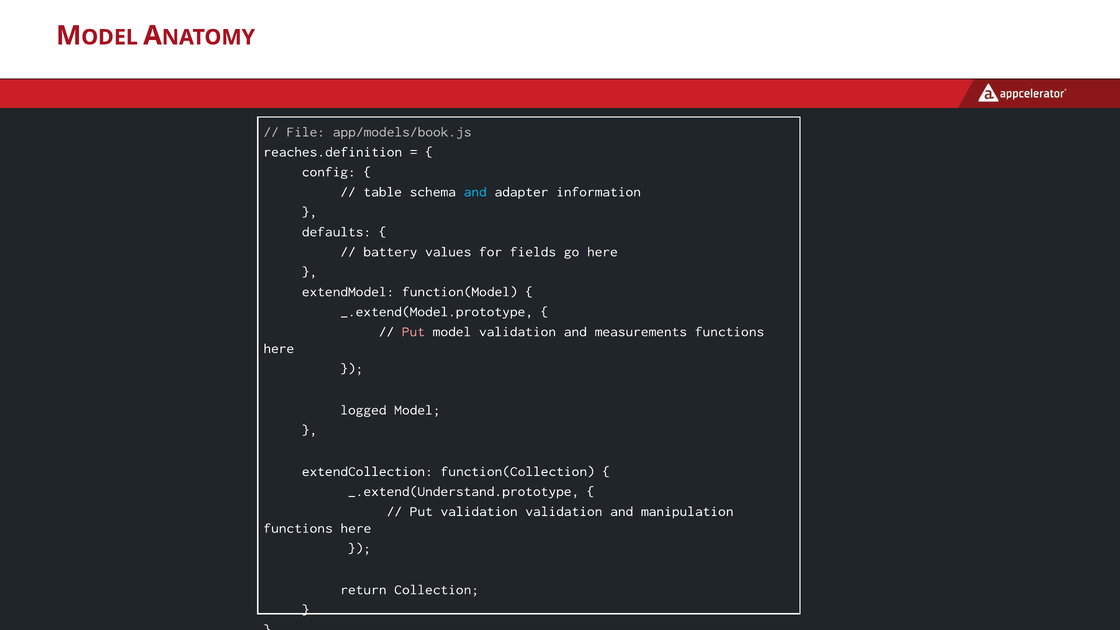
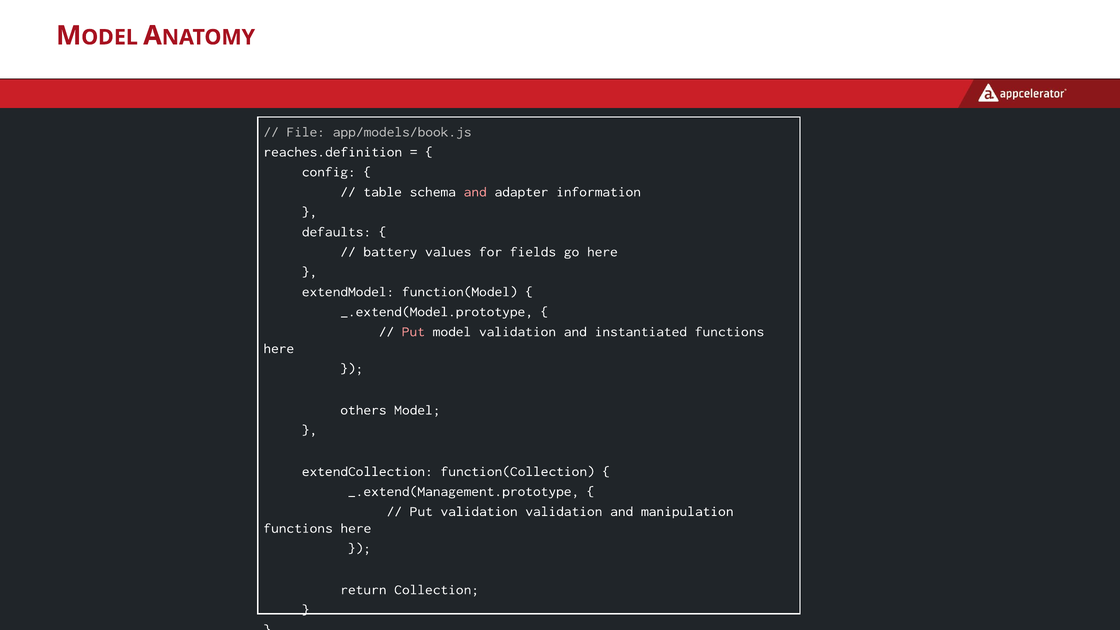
and colour: light blue -> pink (475, 192)
measurements: measurements -> instantiated (641, 332)
logged: logged -> others (363, 410)
_.extend(Understand.prototype: _.extend(Understand.prototype -> _.extend(Management.prototype (464, 491)
